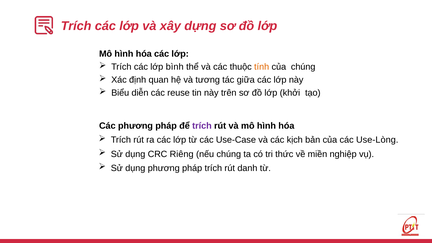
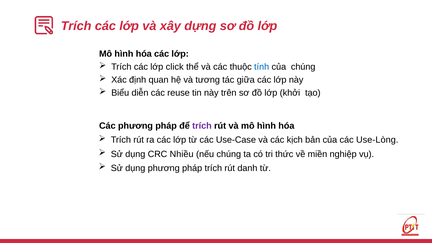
bình: bình -> click (175, 67)
tính colour: orange -> blue (262, 67)
Riêng: Riêng -> Nhiều (182, 154)
